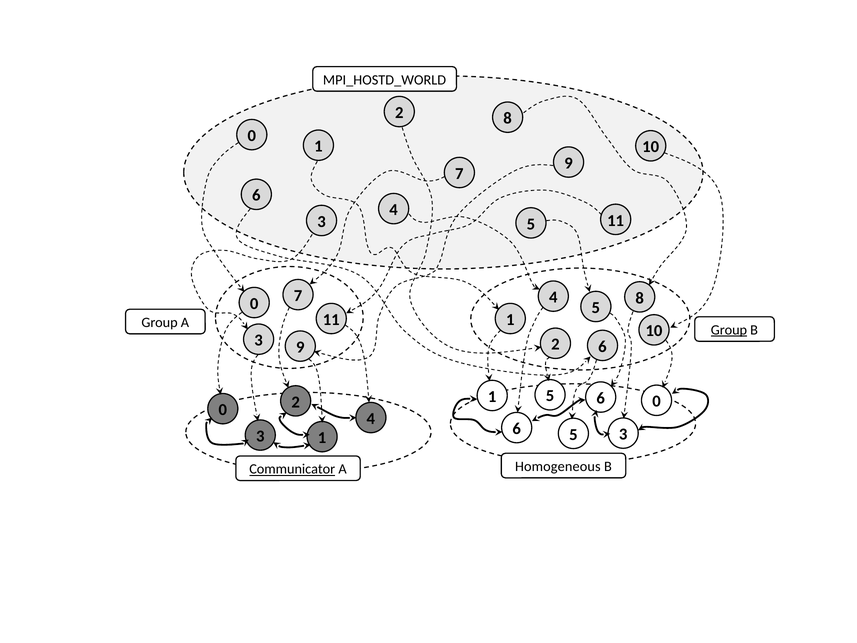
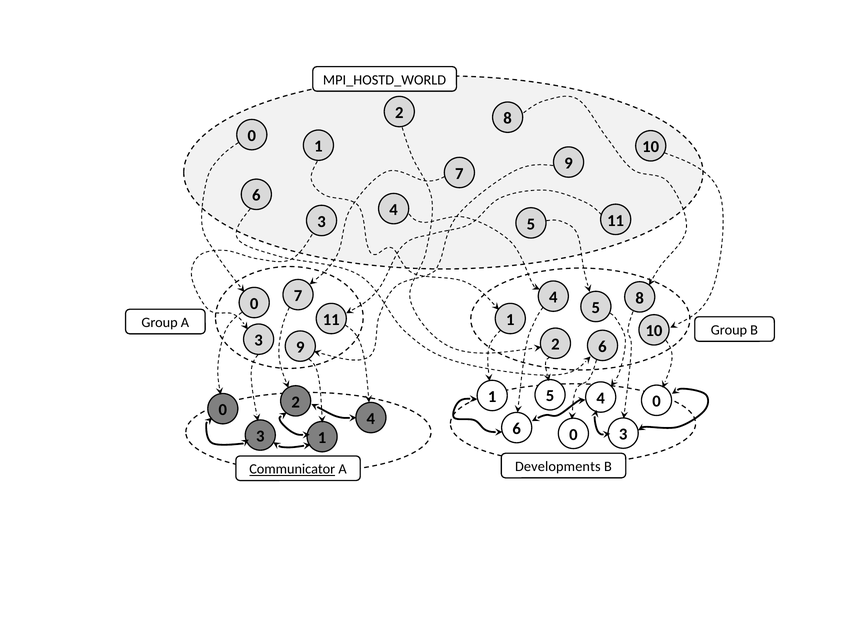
Group underline: present -> none (729, 330)
6: 6 -> 4 (601, 398)
6 5: 5 -> 0 (573, 434)
Homogeneous: Homogeneous -> Developments (558, 466)
